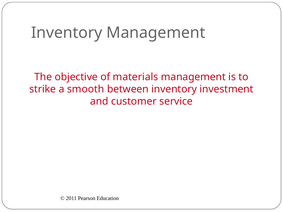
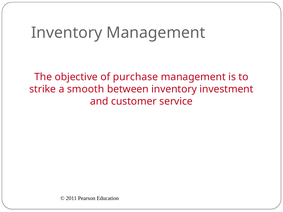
materials: materials -> purchase (135, 77)
